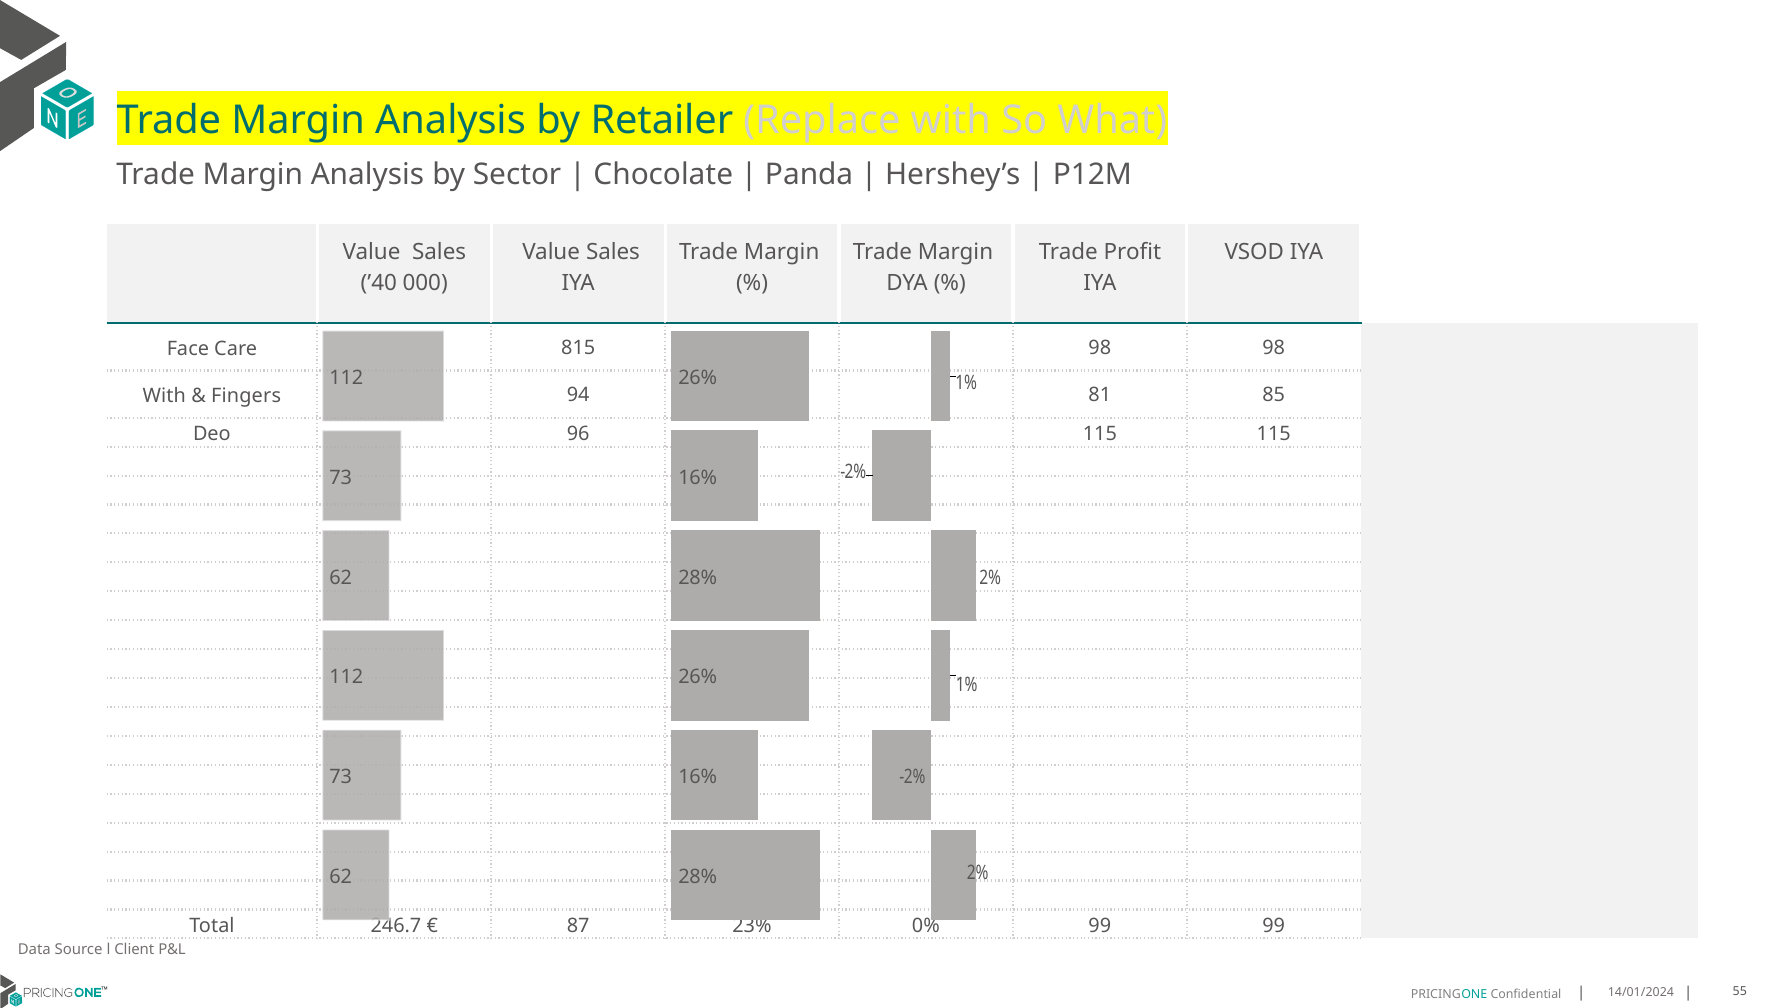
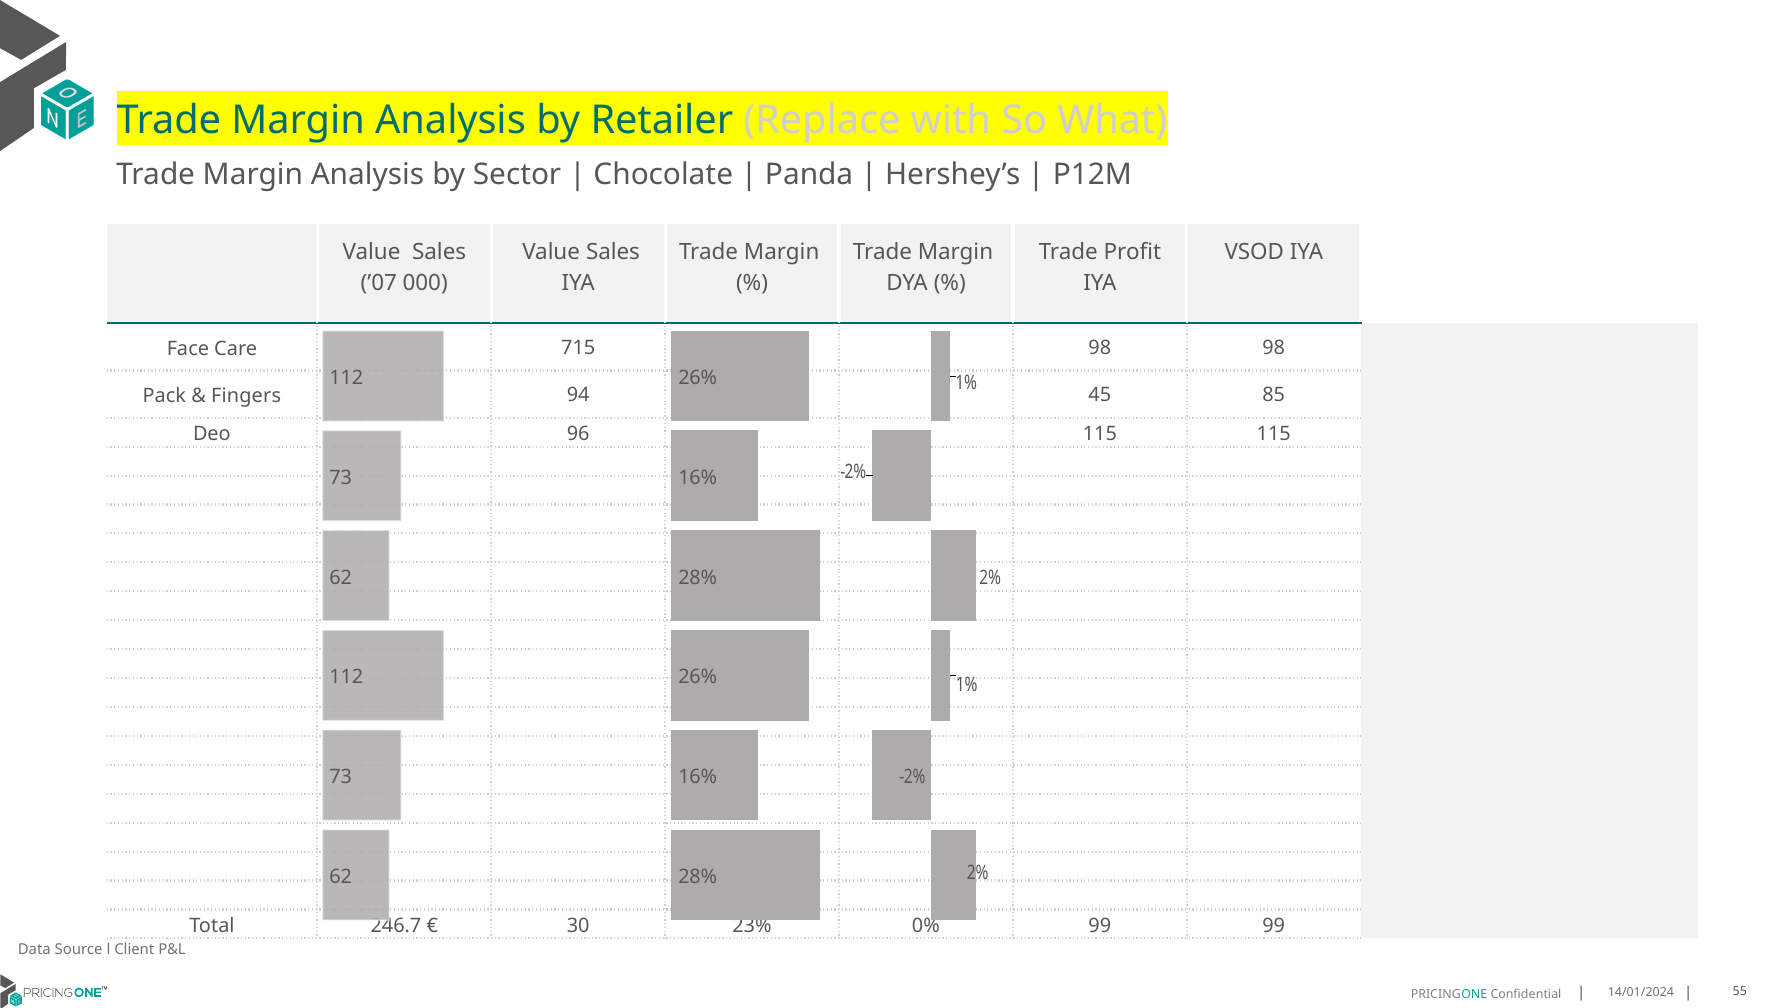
’40: ’40 -> ’07 (379, 283)
815: 815 -> 715 (578, 348)
With: With -> Pack (164, 396)
81: 81 -> 45 (1100, 395)
87: 87 -> 30 (578, 925)
